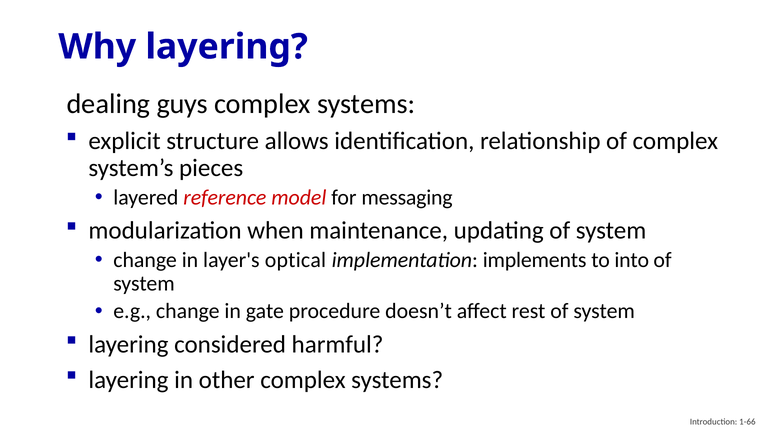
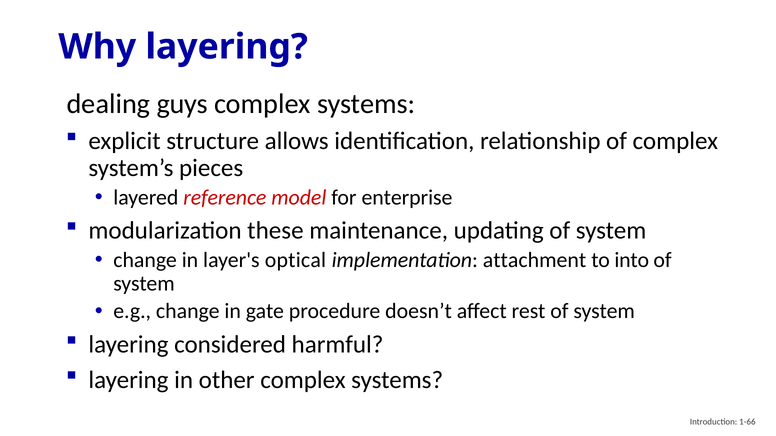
messaging: messaging -> enterprise (407, 198)
when: when -> these (275, 231)
implements: implements -> attachment (535, 260)
